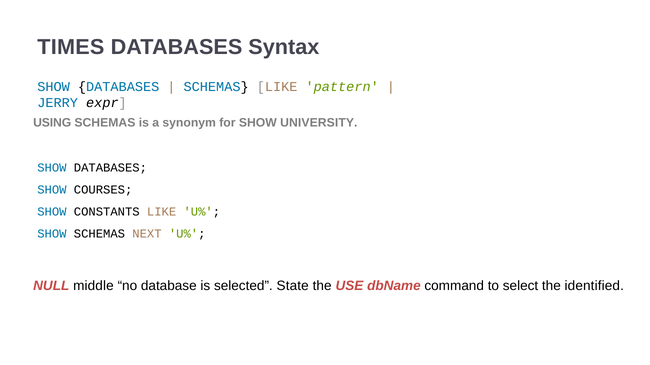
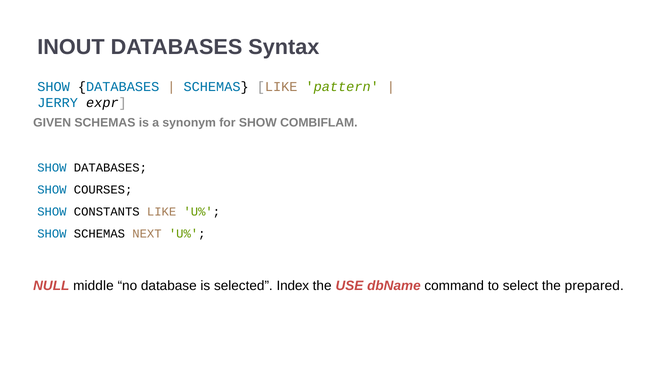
TIMES: TIMES -> INOUT (71, 47)
USING: USING -> GIVEN (52, 123)
UNIVERSITY: UNIVERSITY -> COMBIFLAM (319, 123)
State: State -> Index (293, 286)
identified: identified -> prepared (594, 286)
